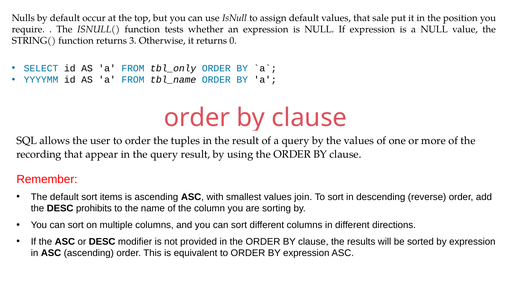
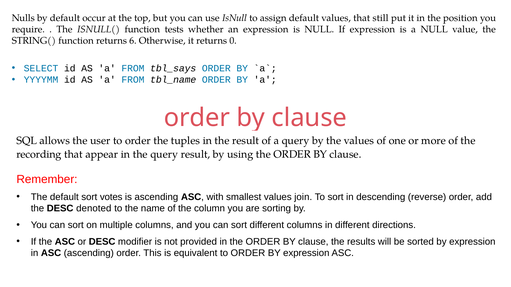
sale: sale -> still (381, 18)
3: 3 -> 6 (133, 41)
tbl_only: tbl_only -> tbl_says (173, 68)
items: items -> votes (111, 197)
prohibits: prohibits -> denoted (94, 209)
